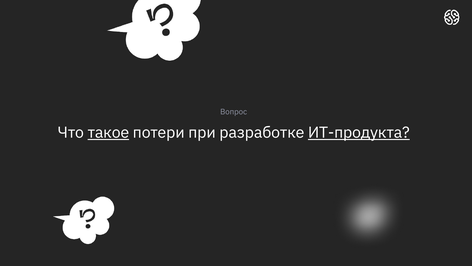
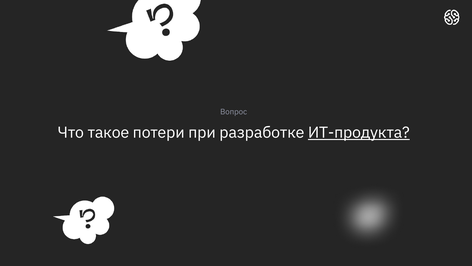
такое underline: present -> none (108, 132)
